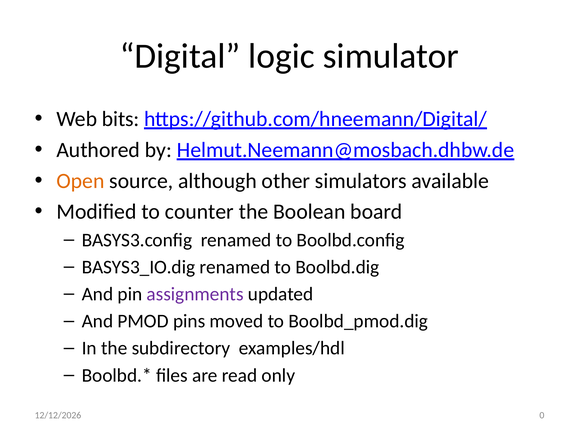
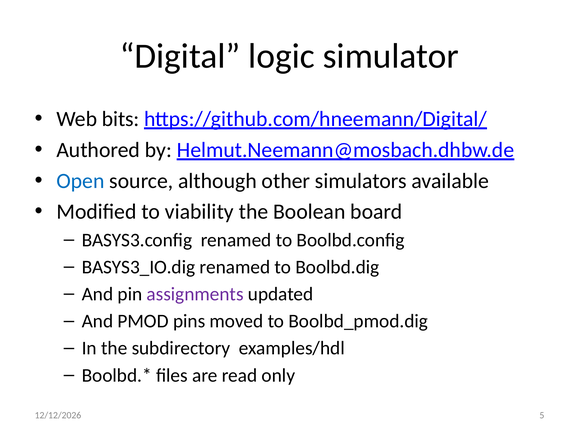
Open colour: orange -> blue (80, 181)
counter: counter -> viability (199, 211)
0: 0 -> 5 (542, 415)
